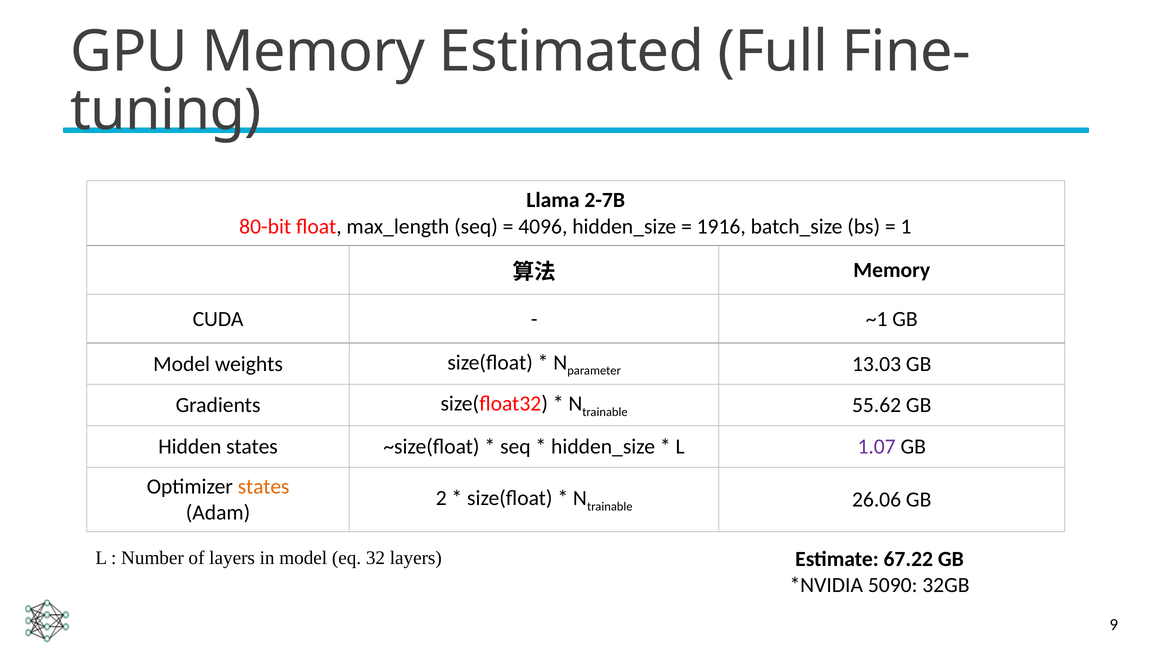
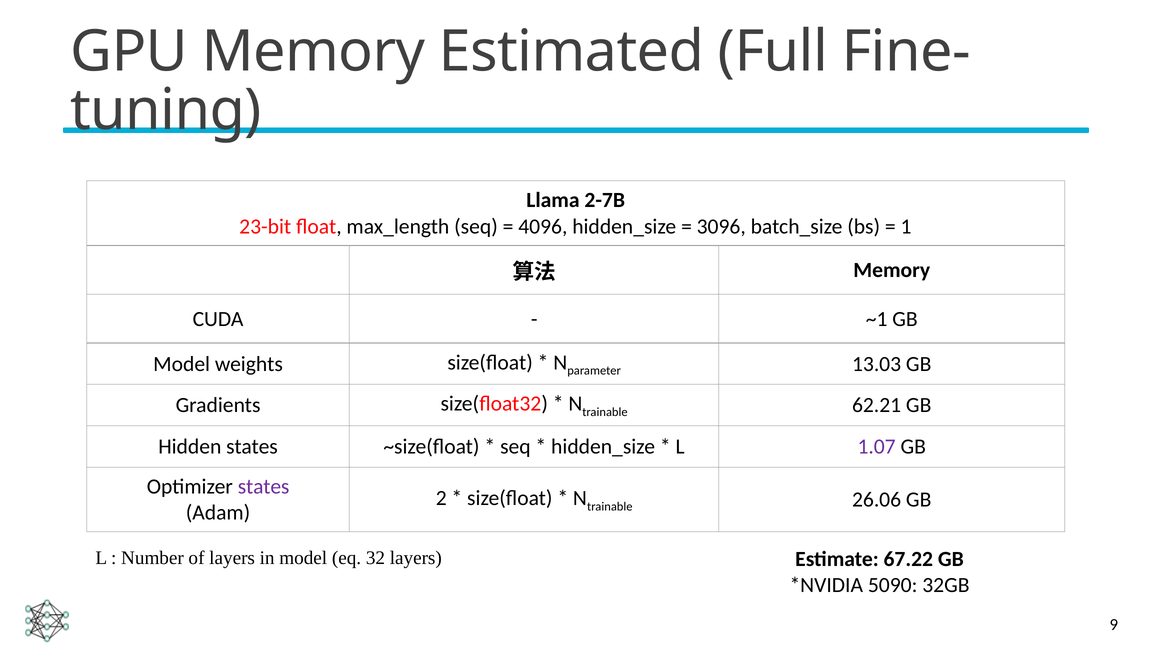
80-bit: 80-bit -> 23-bit (265, 227)
1916: 1916 -> 3096 (721, 227)
55.62: 55.62 -> 62.21 (877, 405)
states colour: orange -> purple (264, 487)
